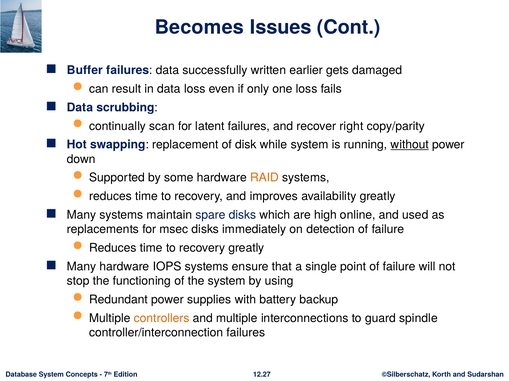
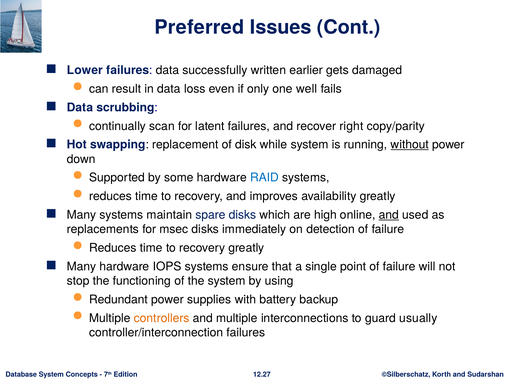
Becomes: Becomes -> Preferred (199, 27)
Buffer: Buffer -> Lower (85, 70)
one loss: loss -> well (307, 89)
RAID colour: orange -> blue (265, 178)
and underline: none -> present (389, 215)
spindle: spindle -> usually (418, 319)
